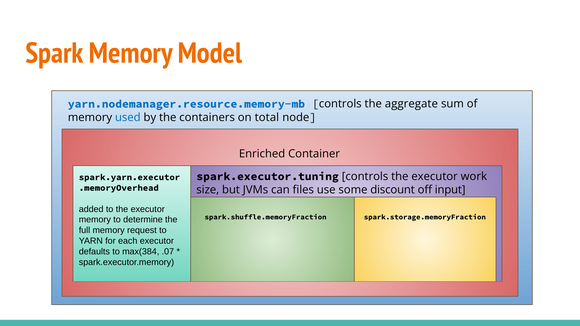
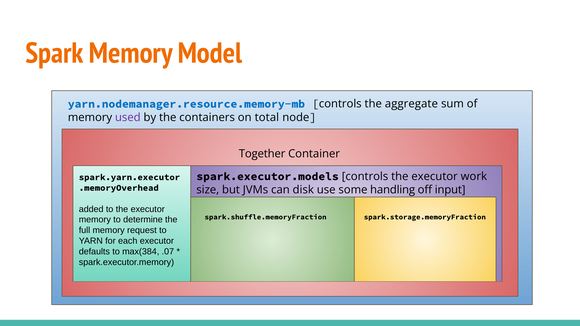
used colour: blue -> purple (128, 118)
Enriched: Enriched -> Together (262, 154)
spark.executor.tuning: spark.executor.tuning -> spark.executor.models (268, 176)
files: files -> disk (303, 190)
discount: discount -> handling (393, 190)
